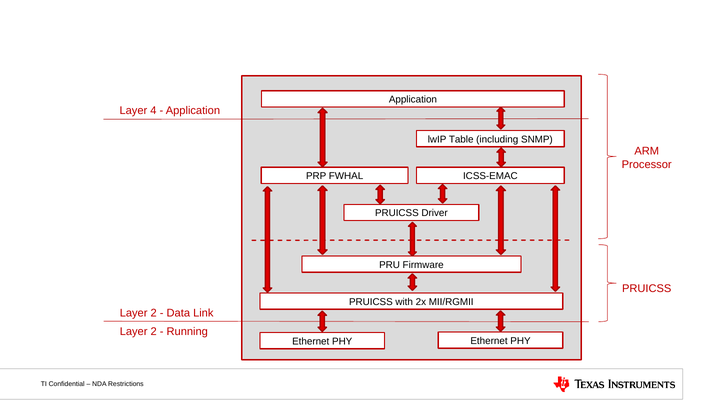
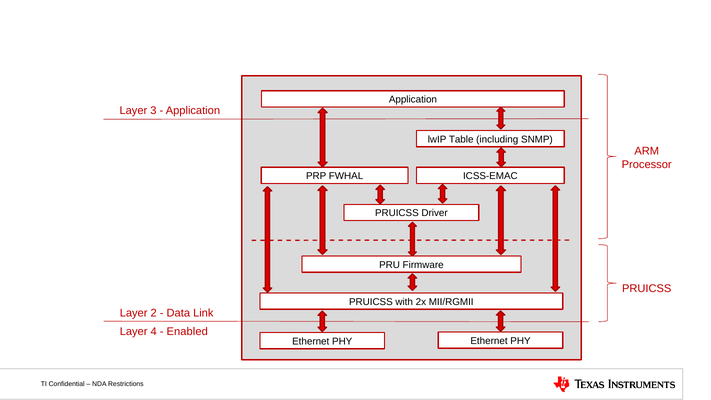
4: 4 -> 3 (153, 110)
2: 2 -> 4 (154, 331)
Running: Running -> Enabled (187, 331)
